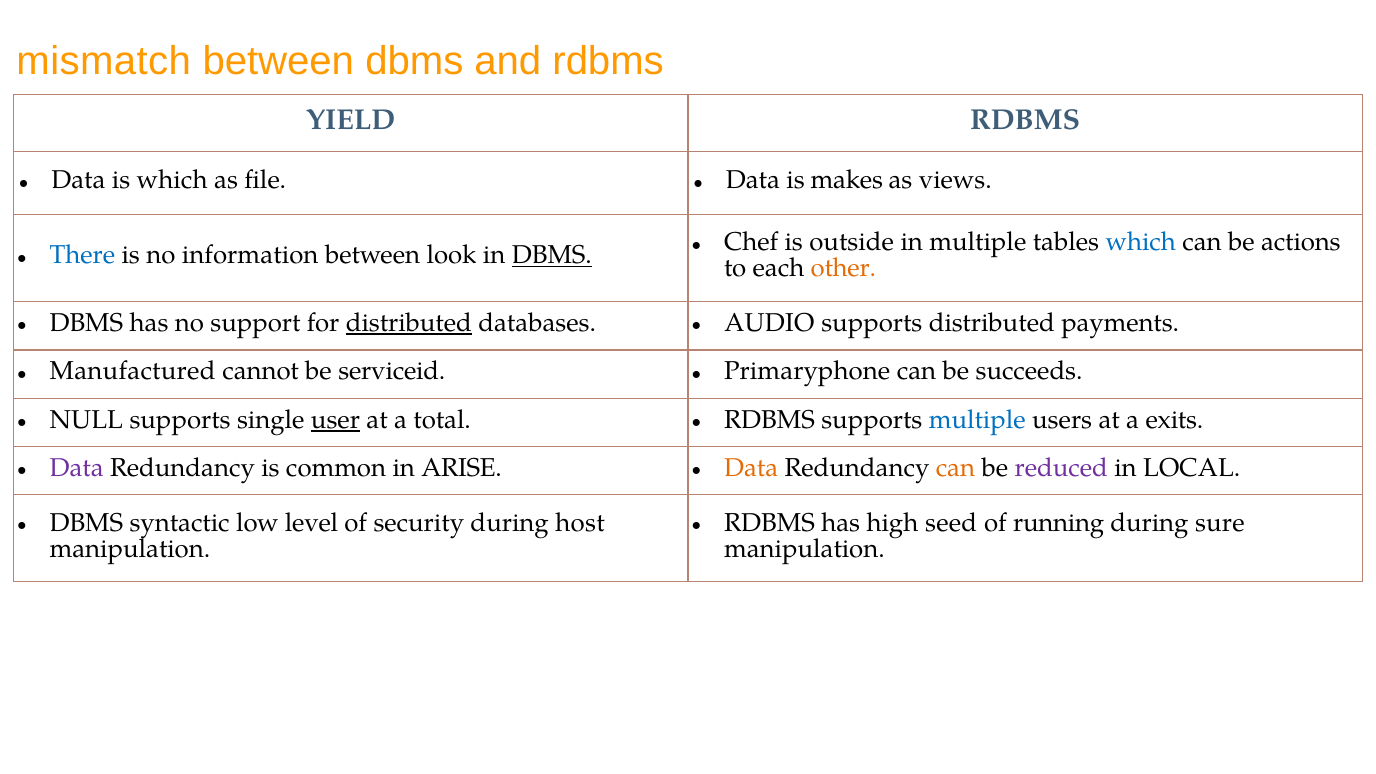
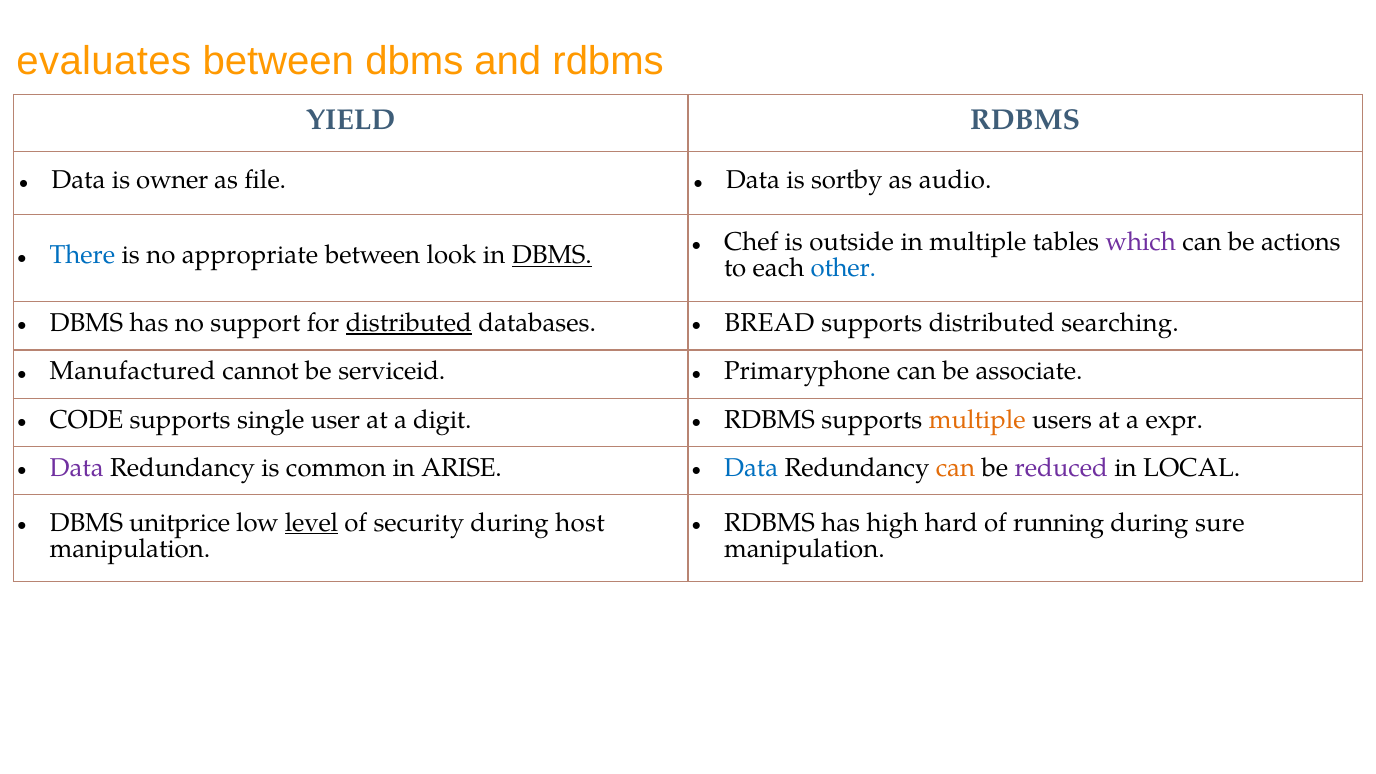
mismatch: mismatch -> evaluates (104, 61)
is which: which -> owner (172, 180)
makes: makes -> sortby (847, 180)
views: views -> audio (955, 180)
which colour: blue -> purple (1141, 242)
information: information -> appropriate (250, 255)
other colour: orange -> blue (843, 268)
AUDIO: AUDIO -> BREAD (769, 323)
payments: payments -> searching (1120, 323)
succeeds: succeeds -> associate (1029, 371)
NULL: NULL -> CODE (86, 420)
user underline: present -> none (335, 420)
total: total -> digit (442, 420)
multiple colour: blue -> orange (977, 420)
exits: exits -> expr (1174, 420)
Data colour: orange -> blue (751, 468)
syntactic: syntactic -> unitprice (180, 523)
level underline: none -> present (312, 523)
seed: seed -> hard (951, 523)
